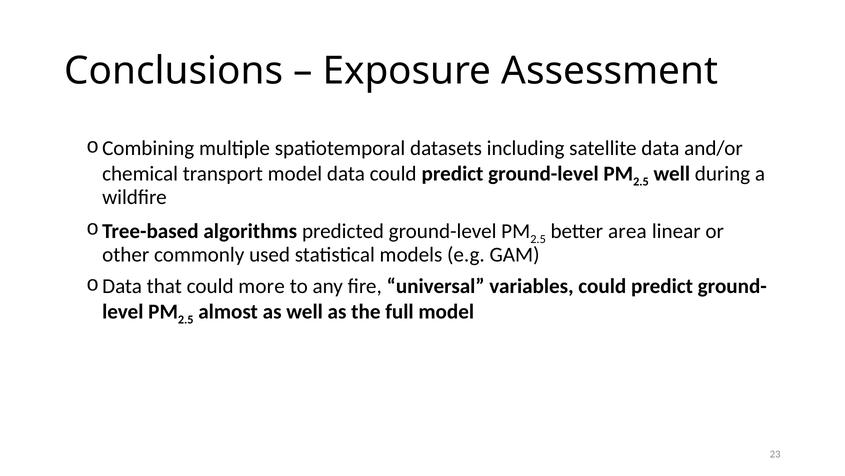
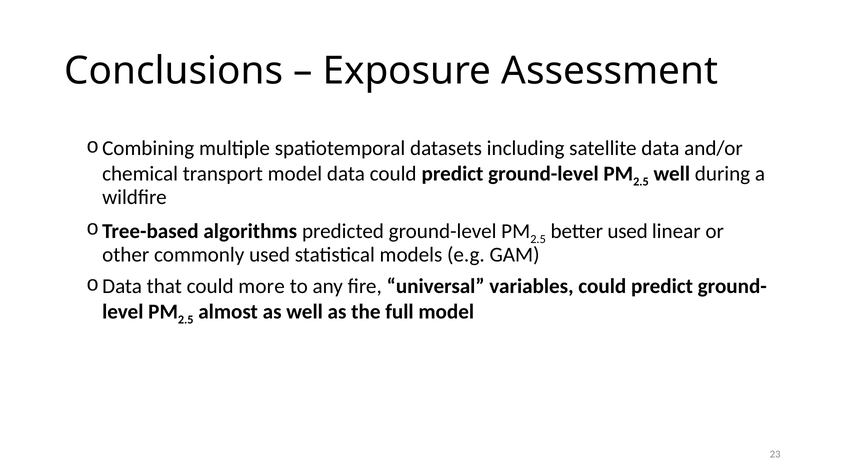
better area: area -> used (628, 231)
